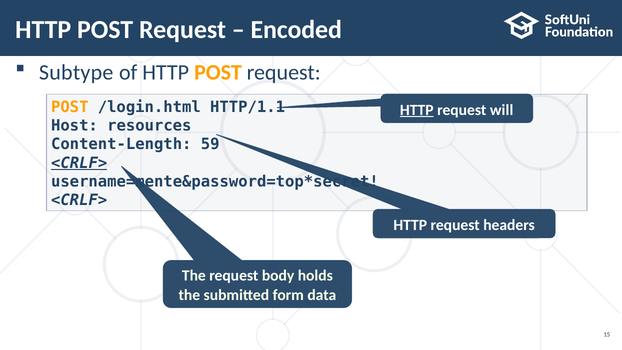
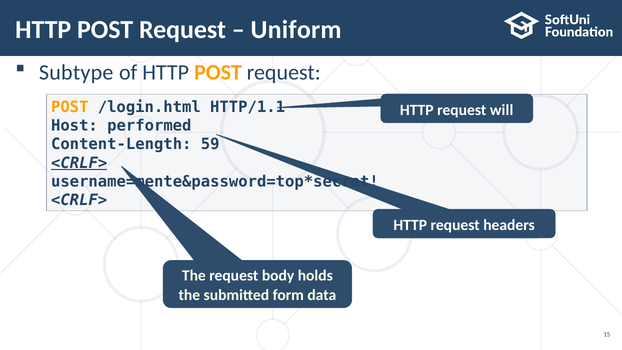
Encoded: Encoded -> Uniform (296, 29)
HTTP underline: present -> none (417, 110)
resources: resources -> performed (149, 126)
